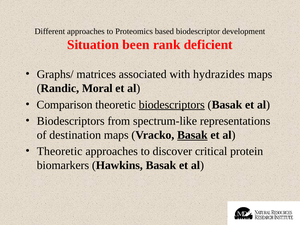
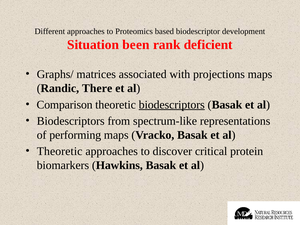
hydrazides: hydrazides -> projections (219, 74)
Moral: Moral -> There (97, 88)
destination: destination -> performing (75, 135)
Basak underline: present -> none (192, 135)
